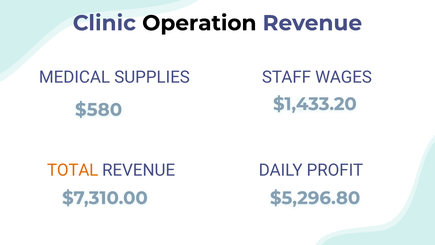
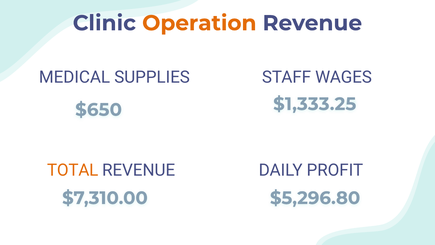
Operation colour: black -> orange (199, 23)
$1,433.20: $1,433.20 -> $1,333.25 (315, 104)
$580: $580 -> $650 (99, 110)
